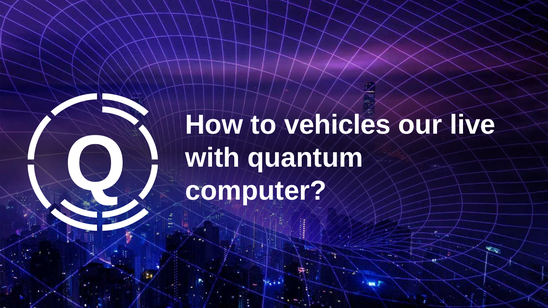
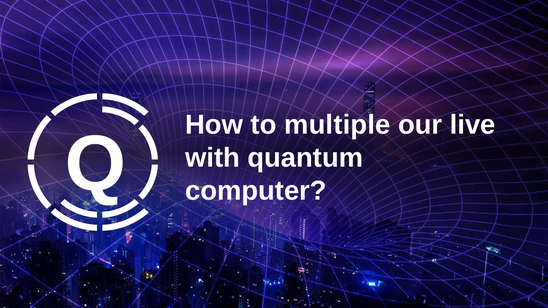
vehicles: vehicles -> multiple (337, 125)
